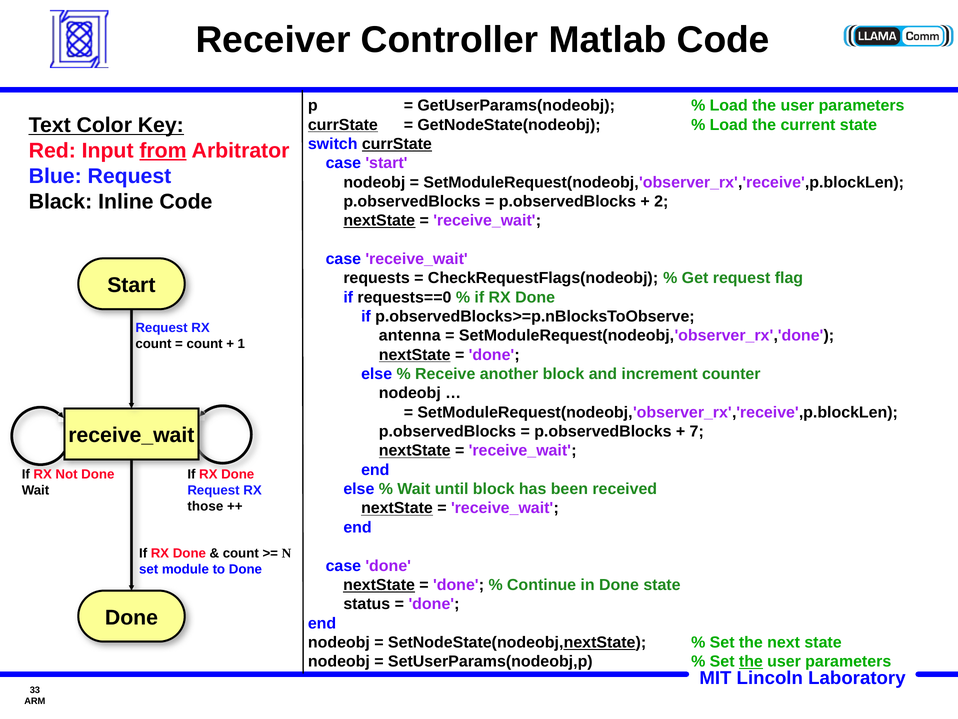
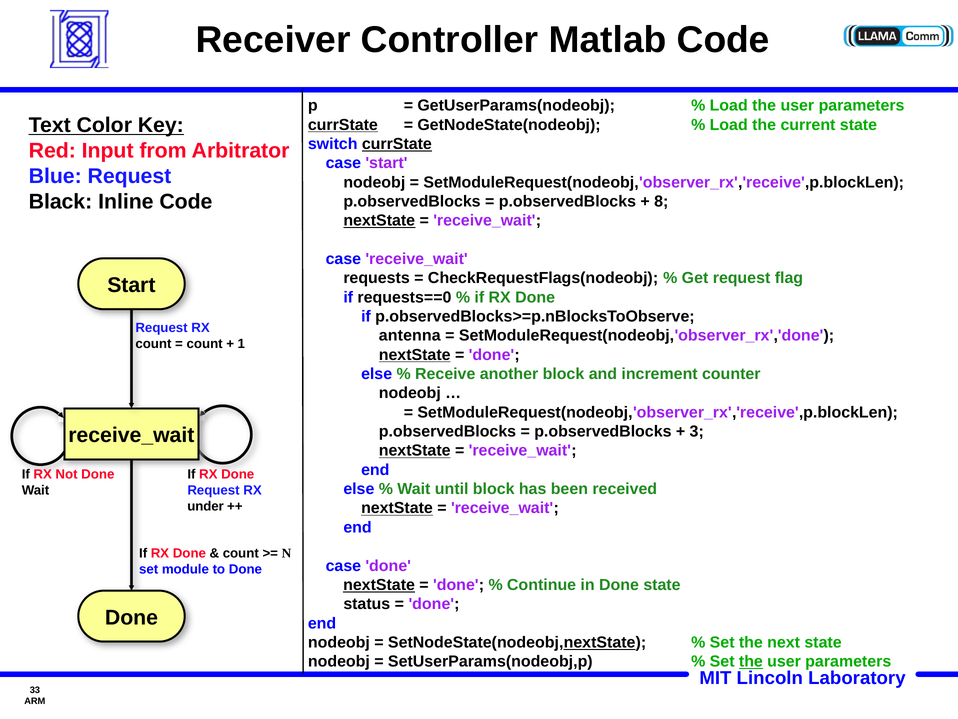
from underline: present -> none (163, 151)
2: 2 -> 8 (661, 201)
7: 7 -> 3 (697, 431)
those: those -> under (205, 506)
